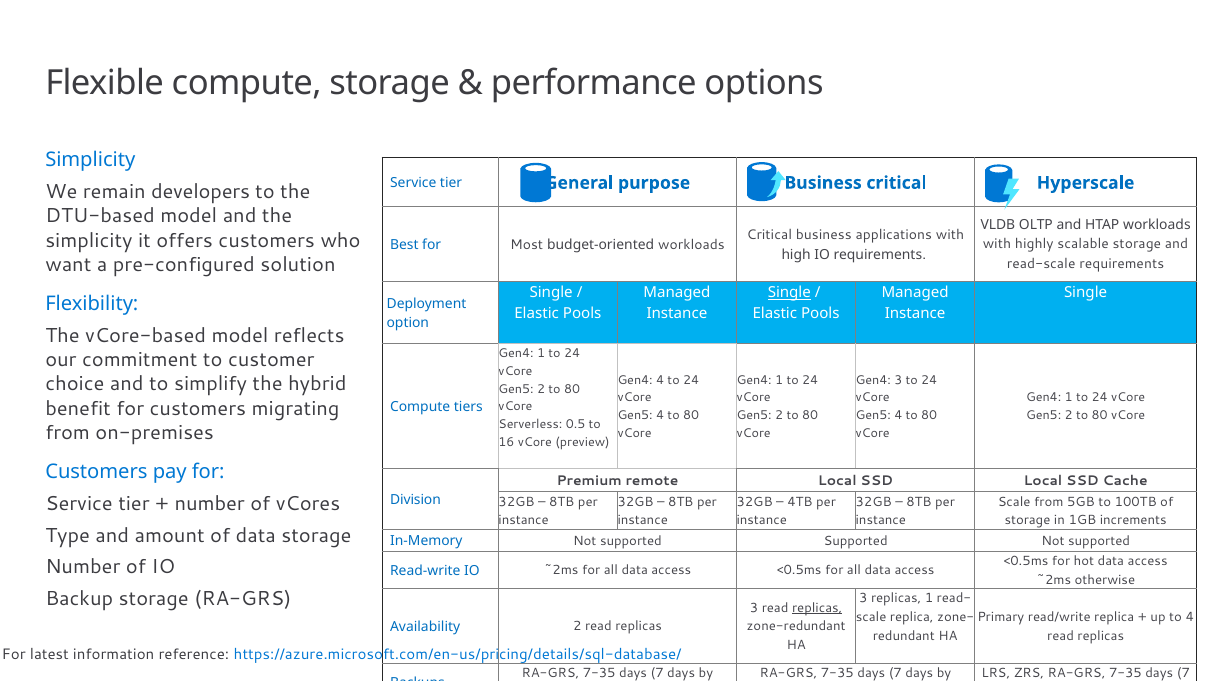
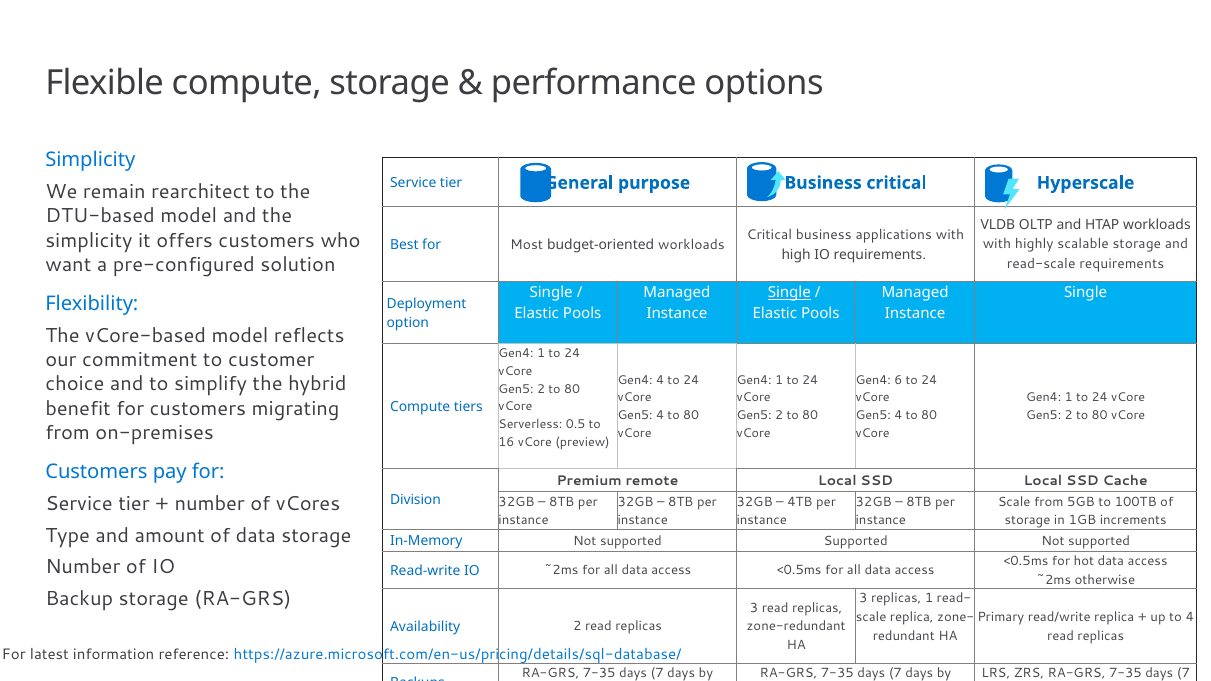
developers: developers -> rearchitect (201, 192)
Gen4 3: 3 -> 6 (898, 380)
replicas underline: present -> none (817, 608)
